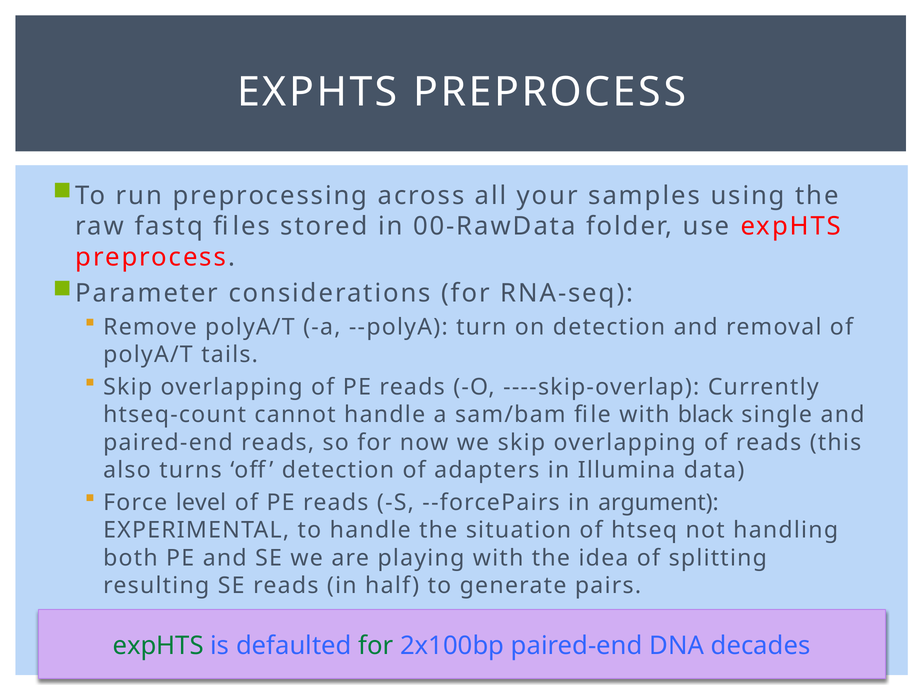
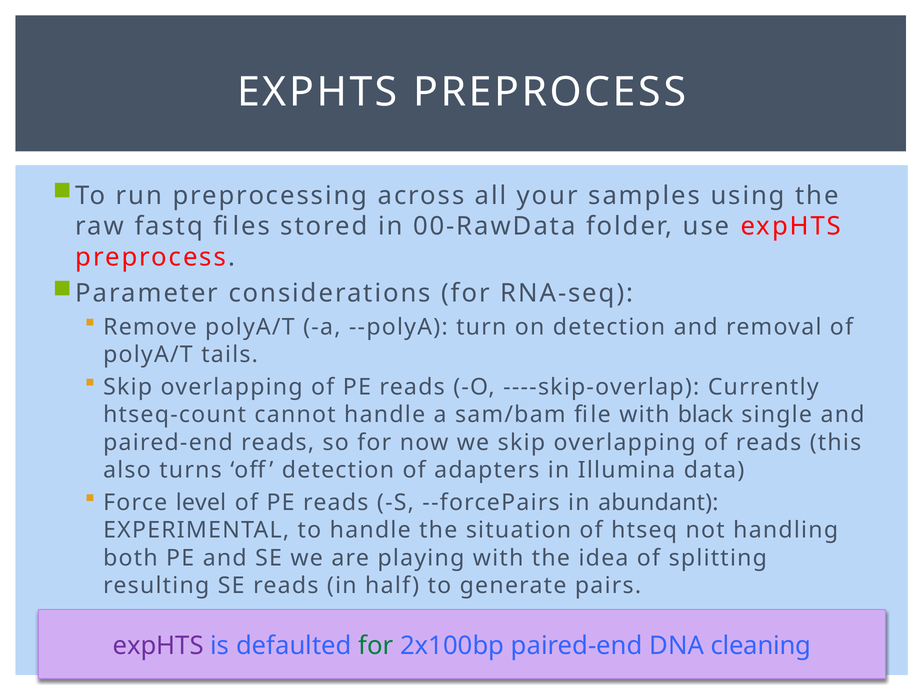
argument: argument -> abundant (658, 503)
expHTS colour: green -> purple (158, 646)
decades: decades -> cleaning (761, 646)
